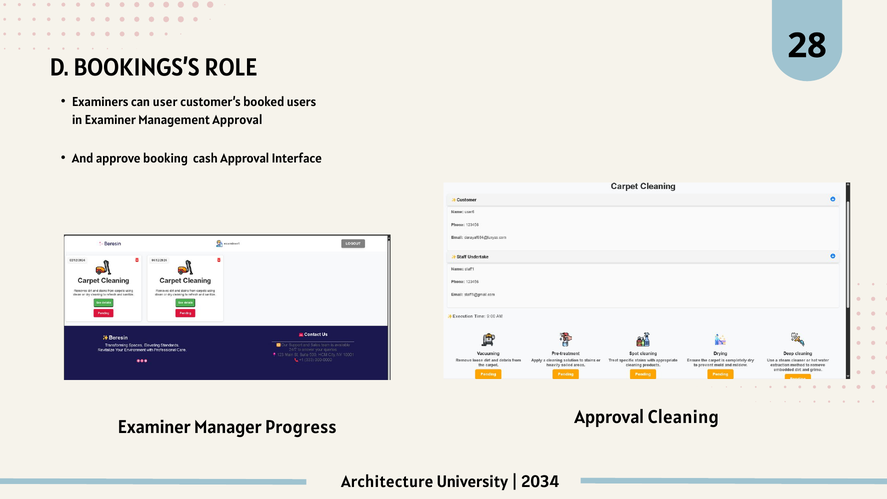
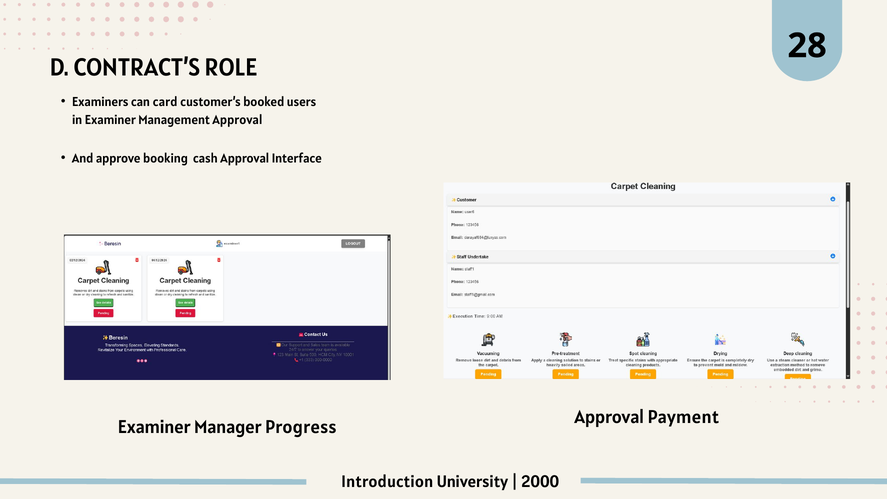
BOOKINGS’S: BOOKINGS’S -> CONTRACT’S (137, 68)
user: user -> card (165, 102)
Cleaning: Cleaning -> Payment (683, 417)
Architecture: Architecture -> Introduction (387, 482)
2034: 2034 -> 2000 (540, 482)
